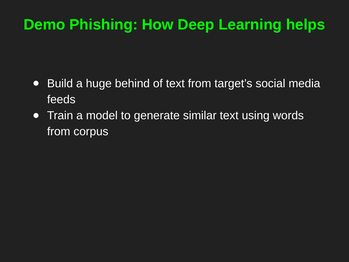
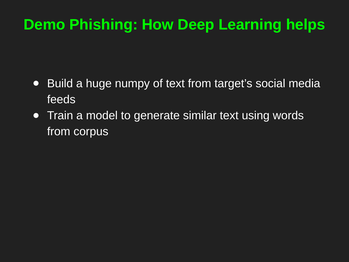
behind: behind -> numpy (132, 83)
